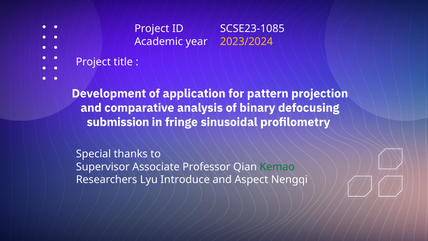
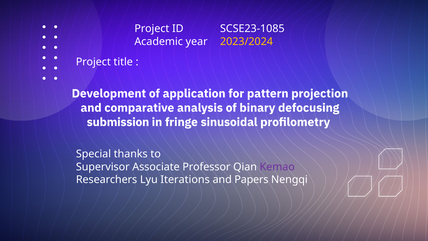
Kemao colour: green -> purple (277, 167)
Introduce: Introduce -> Iterations (185, 180)
Aspect: Aspect -> Papers (251, 180)
